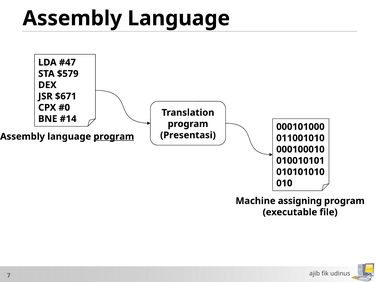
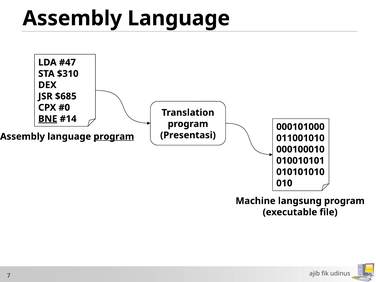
$579: $579 -> $310 (68, 74)
$671: $671 -> $685 (66, 96)
BNE underline: none -> present (48, 119)
assigning: assigning -> langsung (300, 201)
